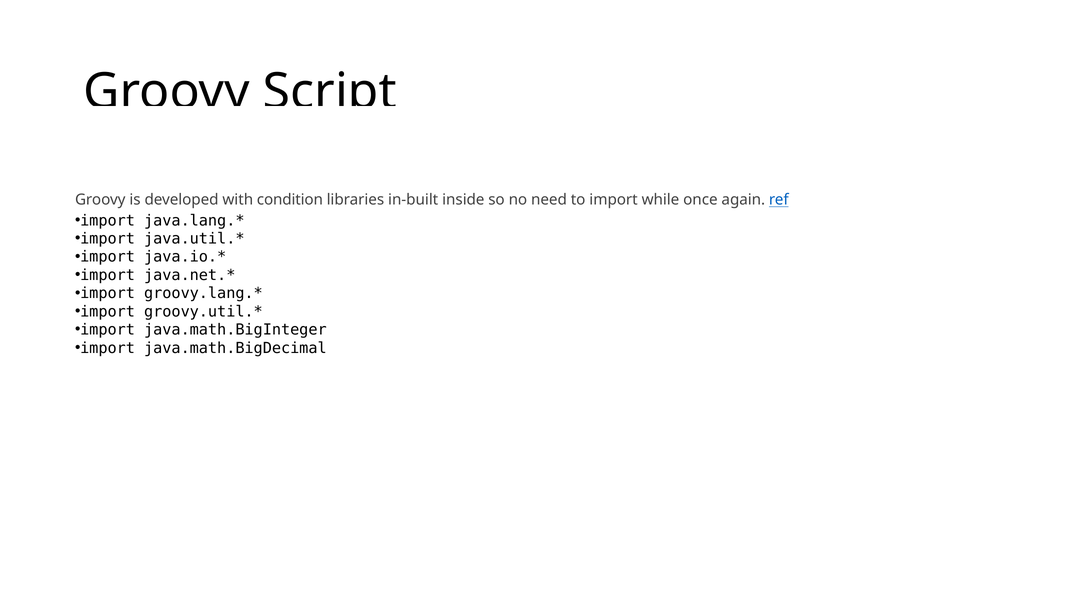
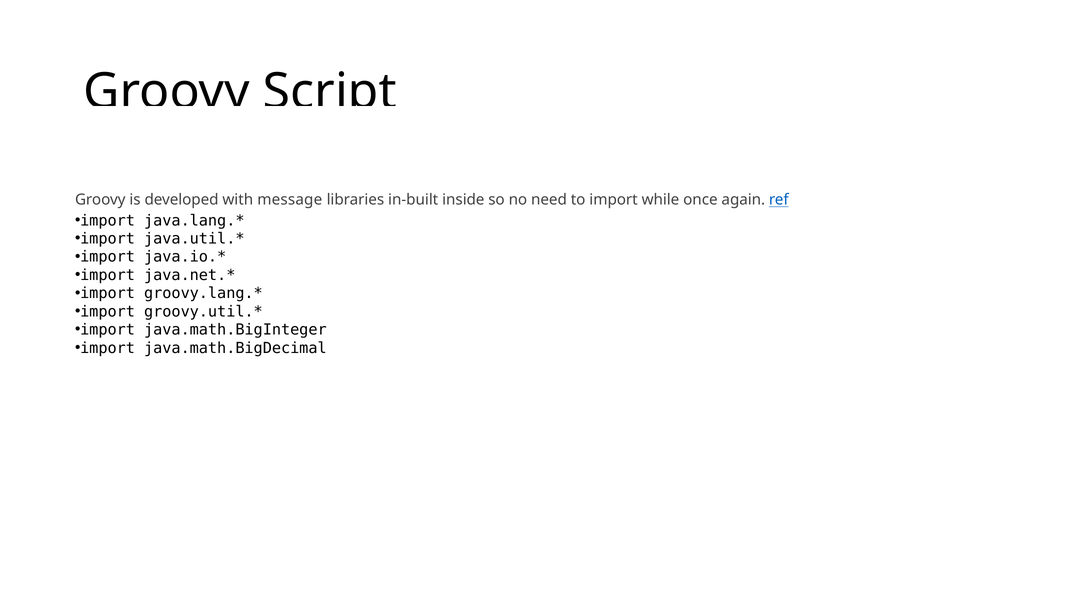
condition: condition -> message (290, 200)
